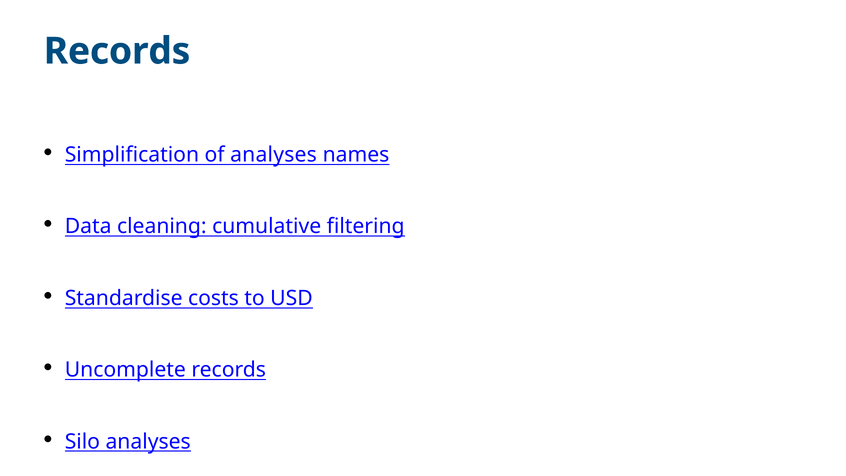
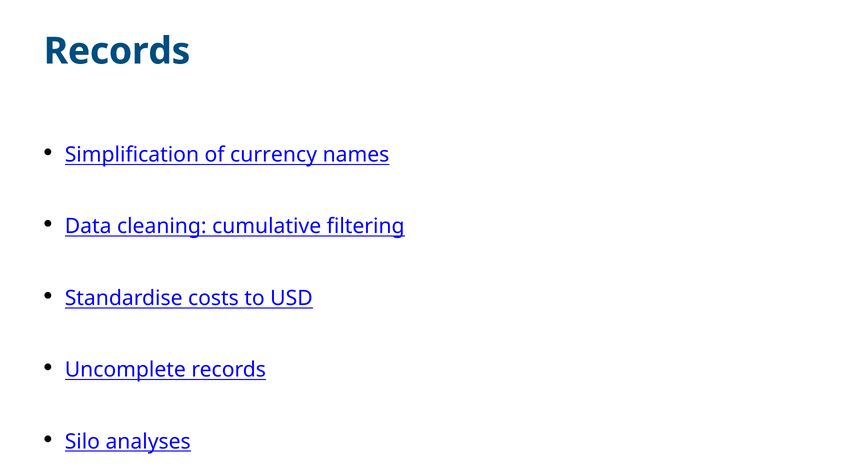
of analyses: analyses -> currency (274, 155)
